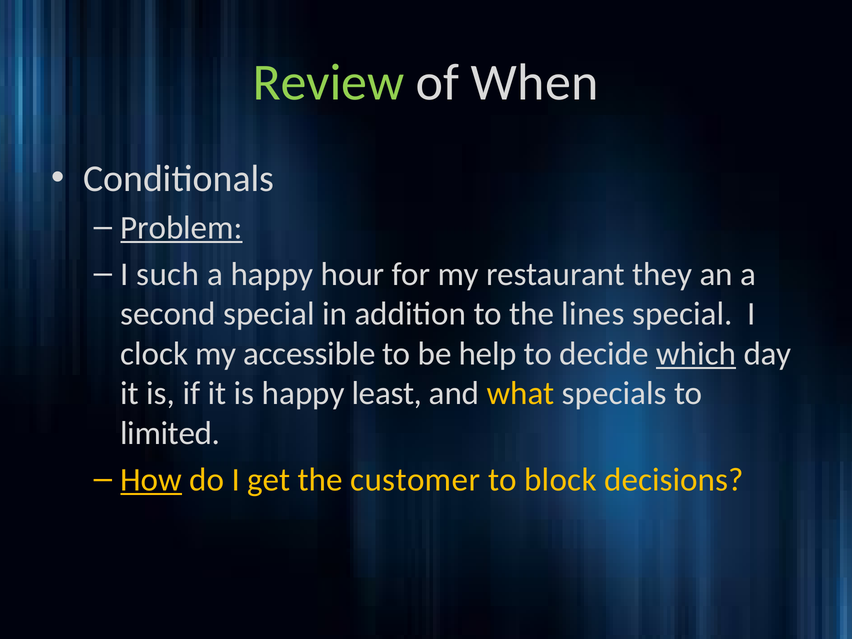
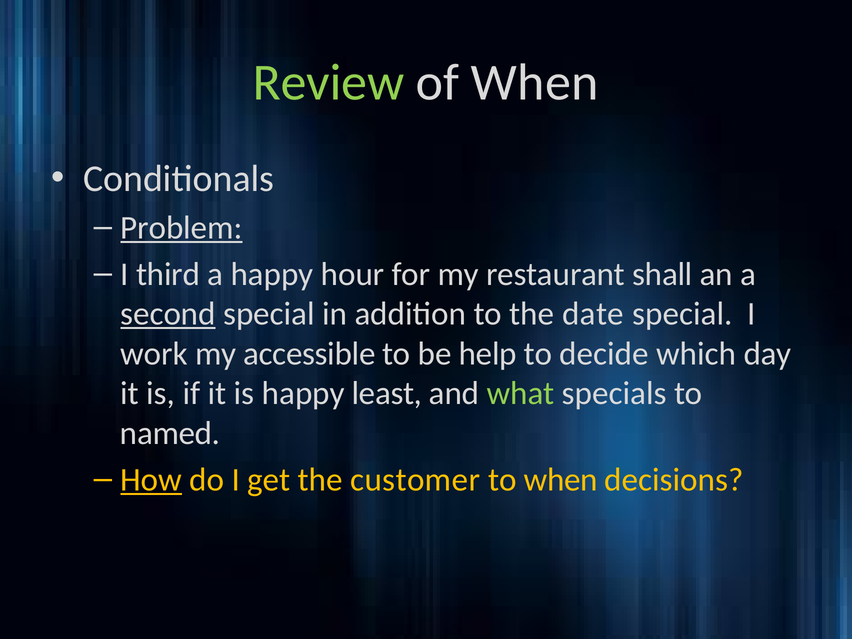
such: such -> third (168, 274)
they: they -> shall (662, 274)
second underline: none -> present (168, 314)
lines: lines -> date (593, 314)
clock: clock -> work (154, 354)
which underline: present -> none (696, 354)
what colour: yellow -> light green (521, 393)
limited: limited -> named (170, 433)
to block: block -> when (561, 480)
